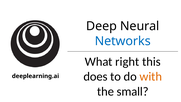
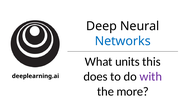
right: right -> units (127, 61)
with colour: orange -> purple (151, 76)
small: small -> more (133, 91)
